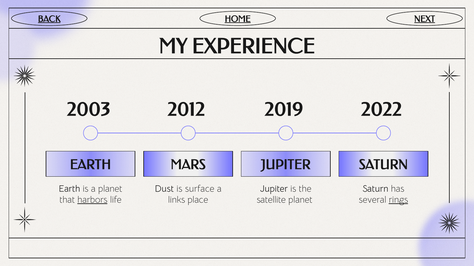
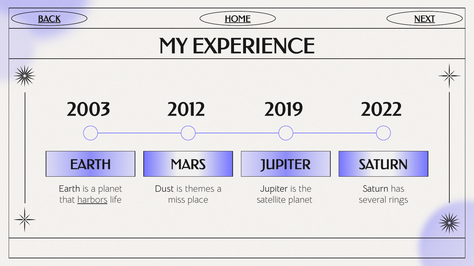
surface: surface -> themes (200, 189)
links: links -> miss (177, 200)
rings underline: present -> none (398, 200)
